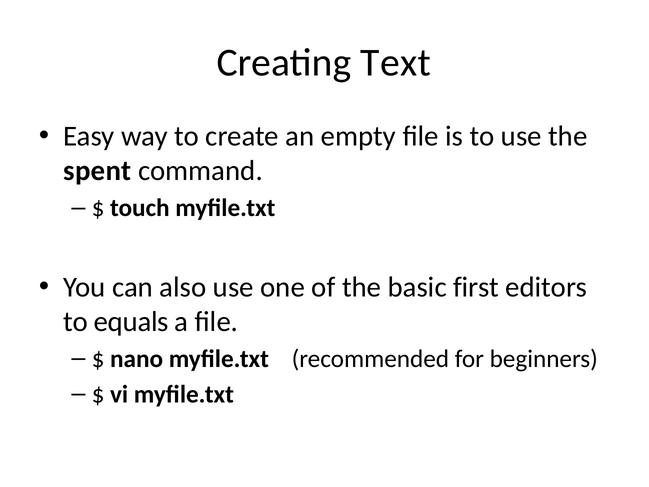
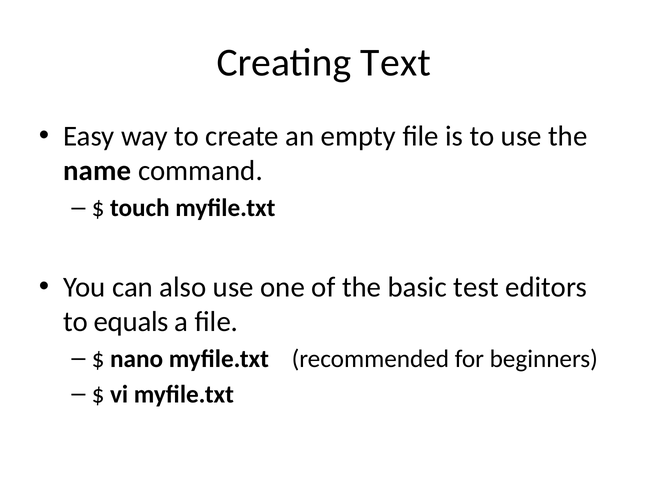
spent: spent -> name (97, 171)
first: first -> test (476, 287)
